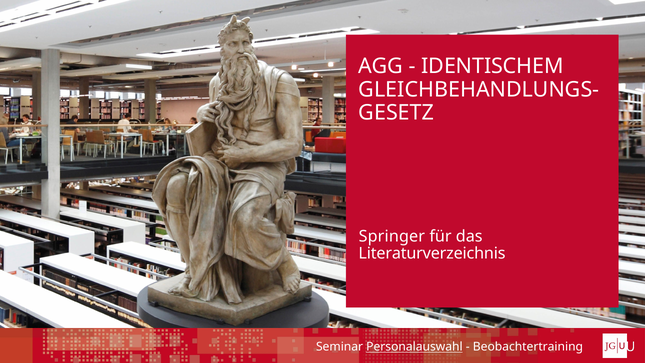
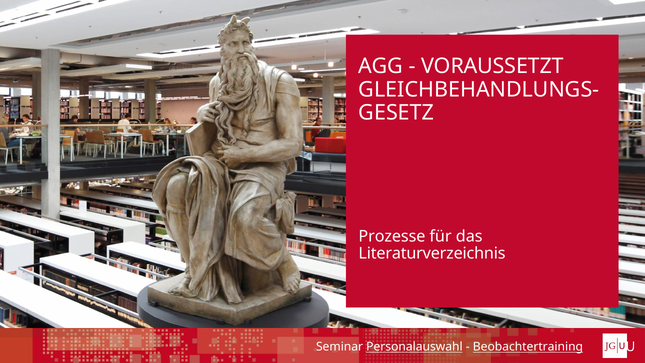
IDENTISCHEM: IDENTISCHEM -> VORAUSSETZT (492, 66)
Springer: Springer -> Prozesse (392, 236)
Beobachtertraining underline: none -> present (528, 347)
